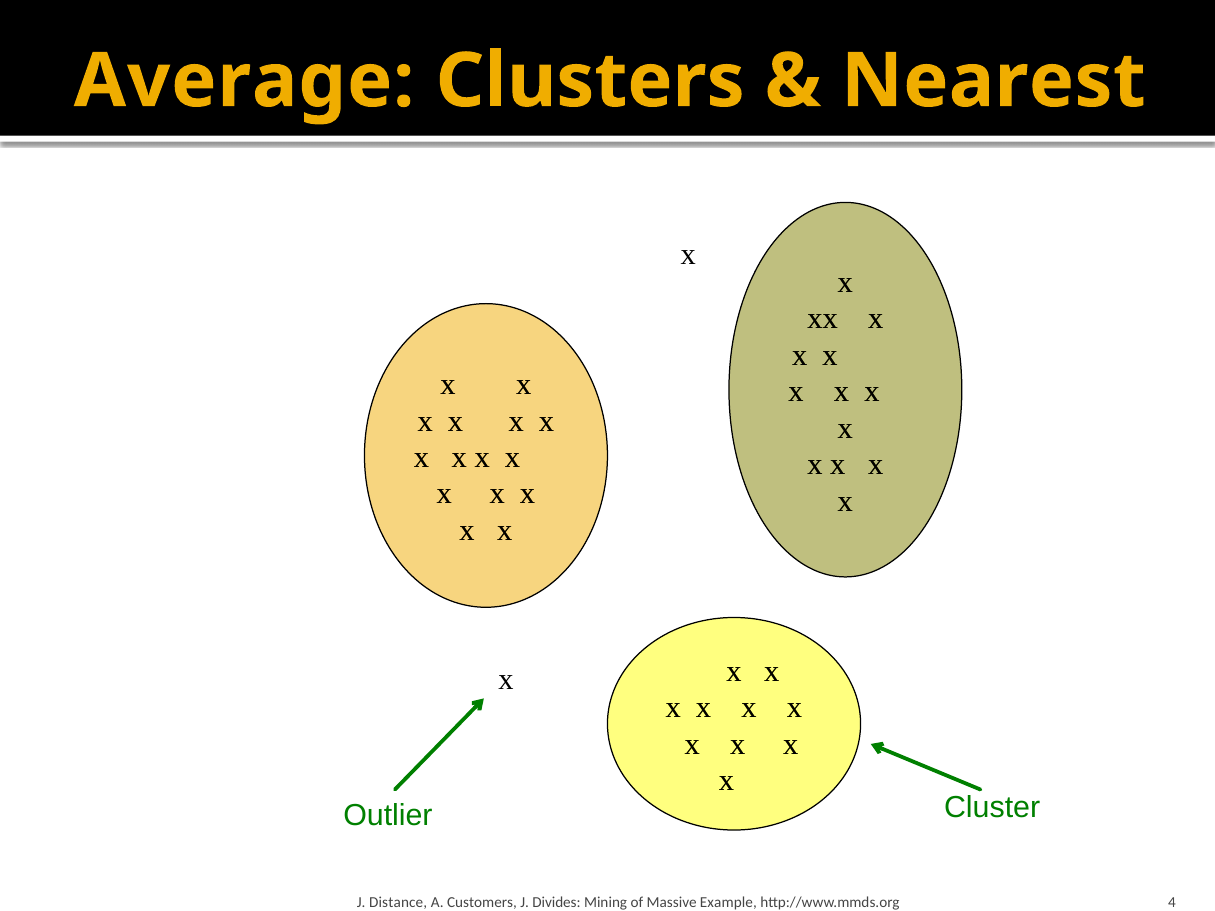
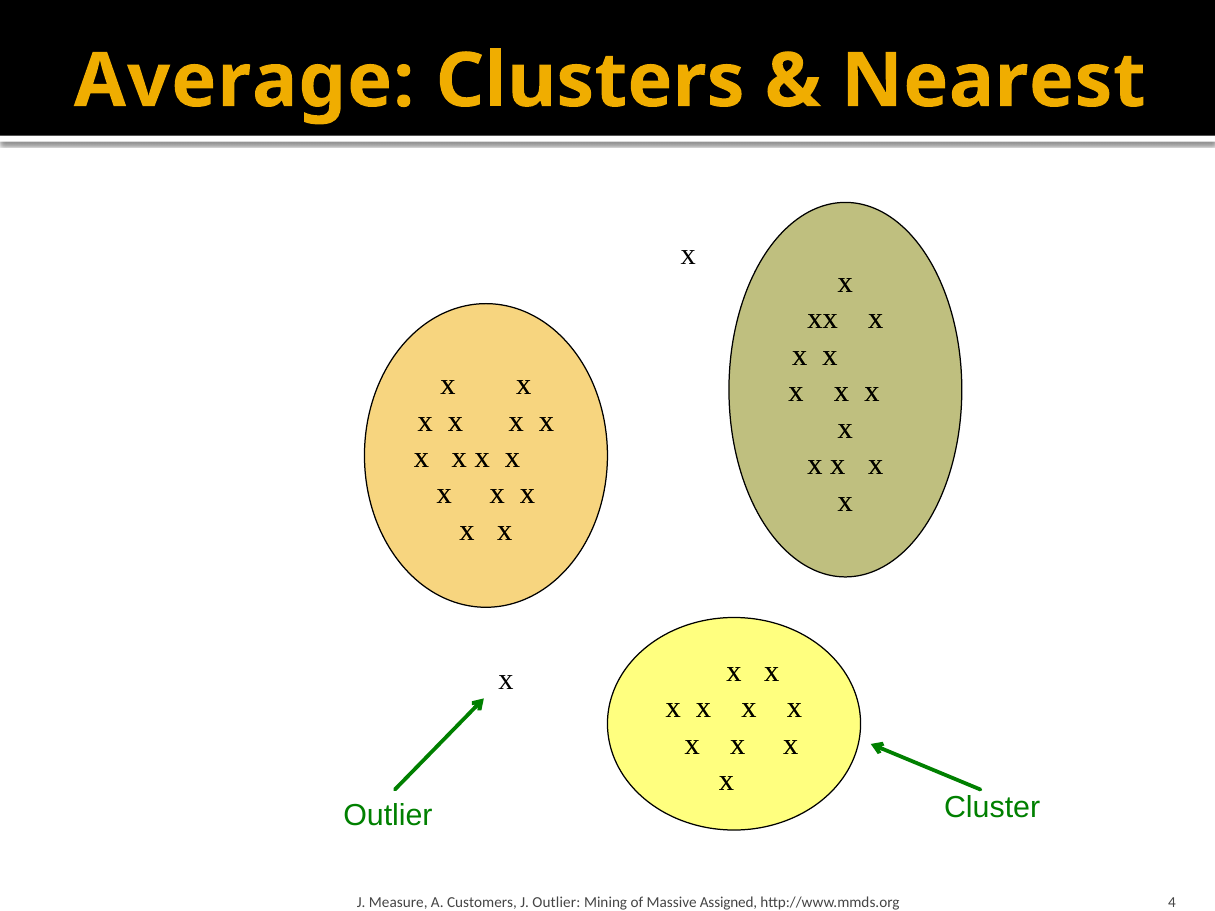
Distance: Distance -> Measure (398, 903)
J Divides: Divides -> Outlier (556, 903)
Example: Example -> Assigned (729, 903)
